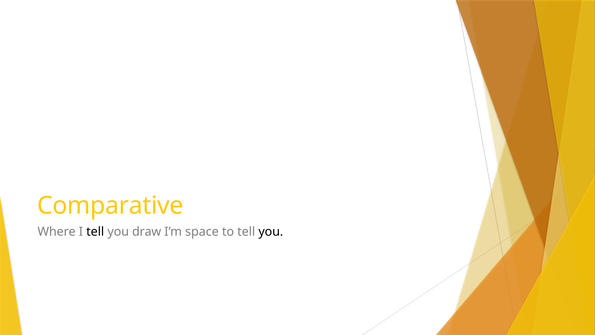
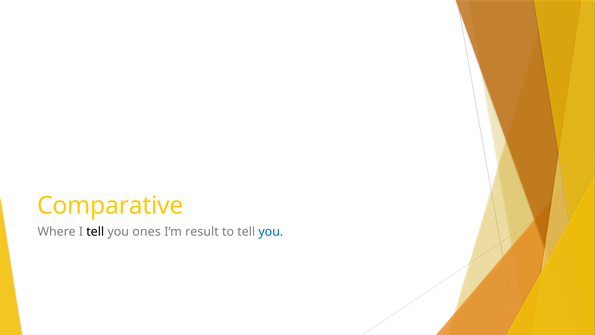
draw: draw -> ones (147, 231)
space: space -> result (202, 231)
you colour: black -> blue (271, 231)
